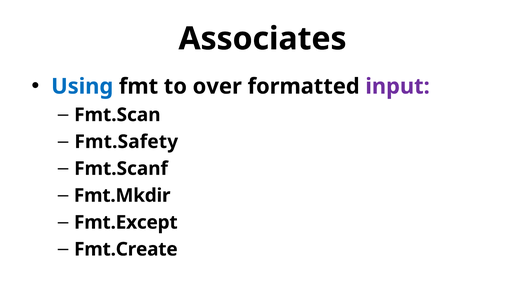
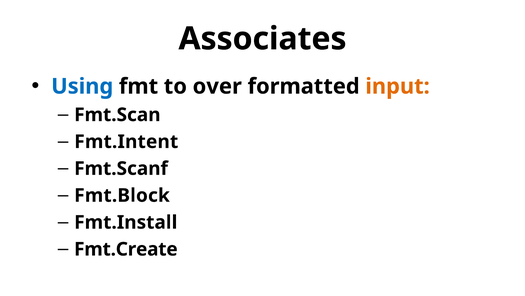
input colour: purple -> orange (398, 86)
Fmt.Safety: Fmt.Safety -> Fmt.Intent (126, 141)
Fmt.Mkdir: Fmt.Mkdir -> Fmt.Block (122, 195)
Fmt.Except: Fmt.Except -> Fmt.Install (126, 222)
